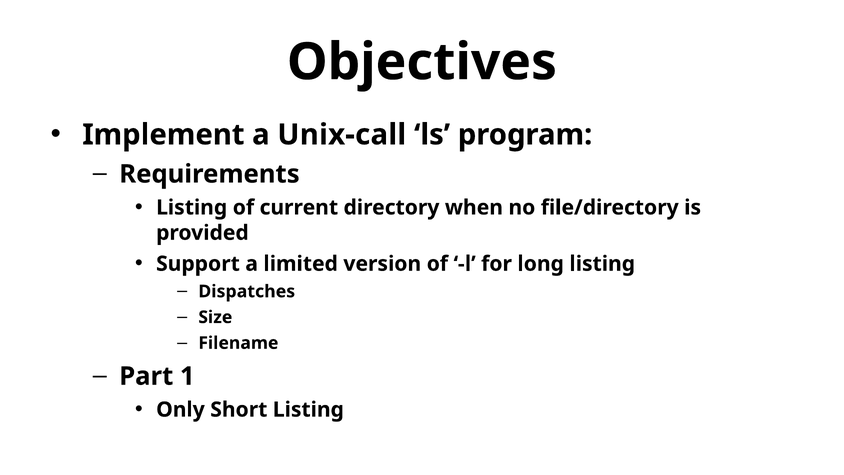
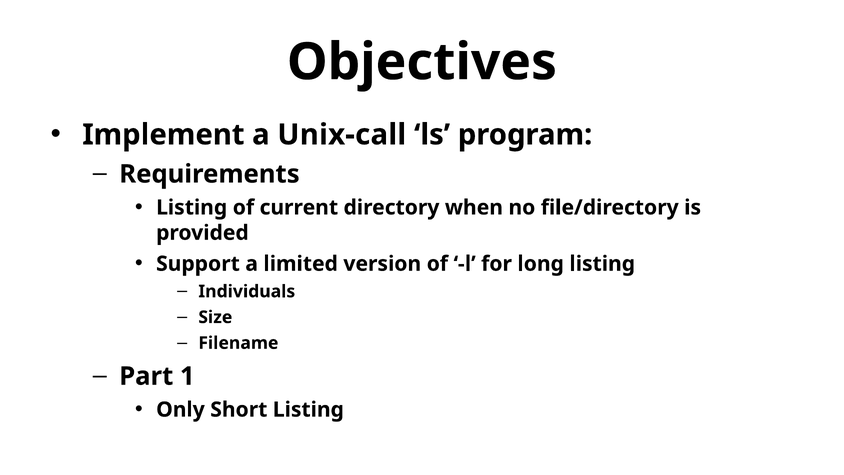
Dispatches: Dispatches -> Individuals (247, 291)
